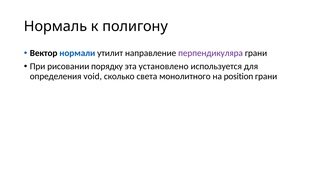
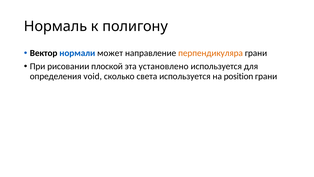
утилит: утилит -> может (110, 53)
перпендикуляра colour: purple -> orange (211, 53)
порядку: порядку -> плоской (107, 66)
света монолитного: монолитного -> используется (185, 76)
